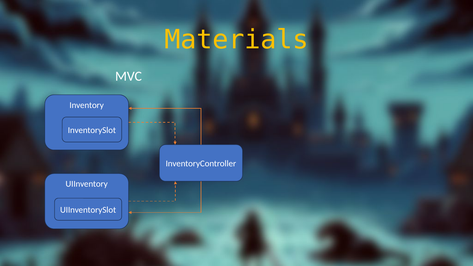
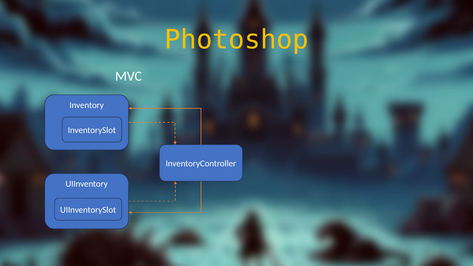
Materials: Materials -> Photoshop (236, 40)
